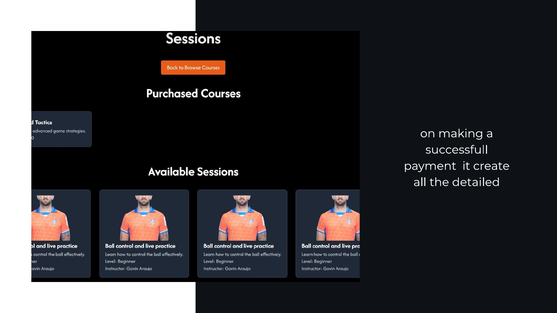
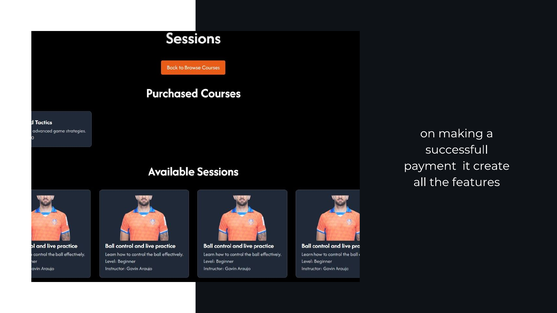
detailed: detailed -> features (476, 182)
